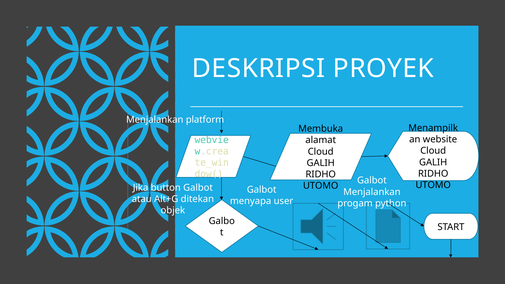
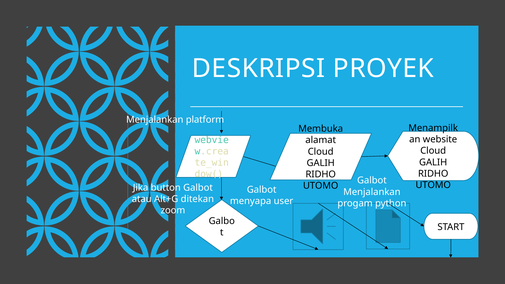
objek: objek -> zoom (173, 210)
